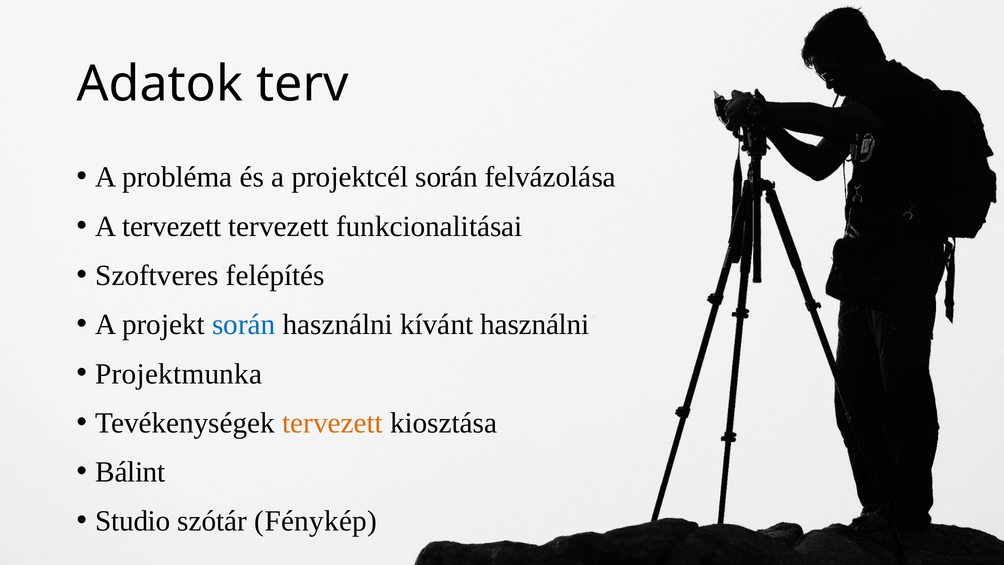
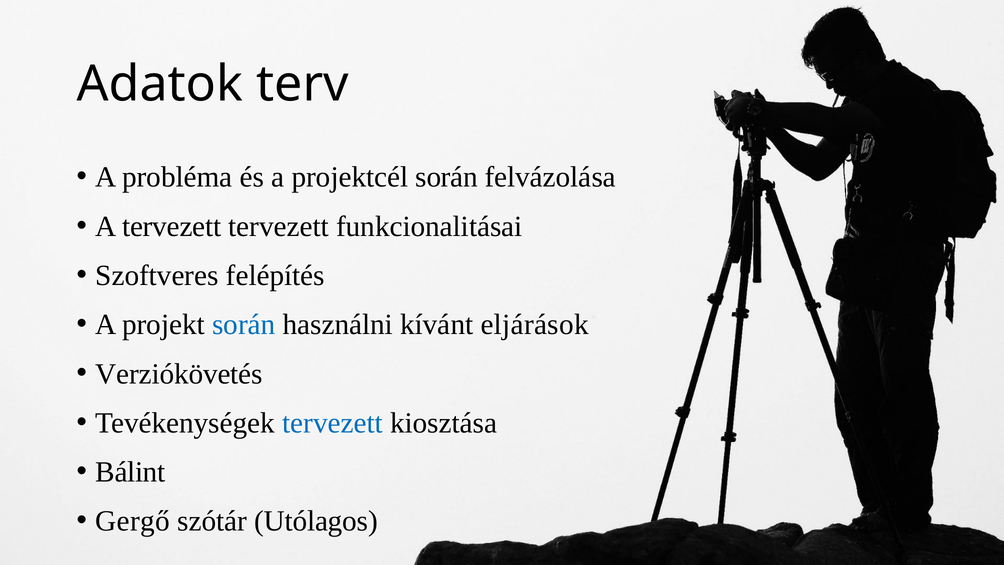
kívánt használni: használni -> eljárások (535, 325)
Projektmunka: Projektmunka -> Verziókövetés (179, 374)
tervezett colour: orange -> blue (333, 423)
Studio: Studio -> Gergő (133, 521)
Fénykép: Fénykép -> Utólagos (316, 521)
